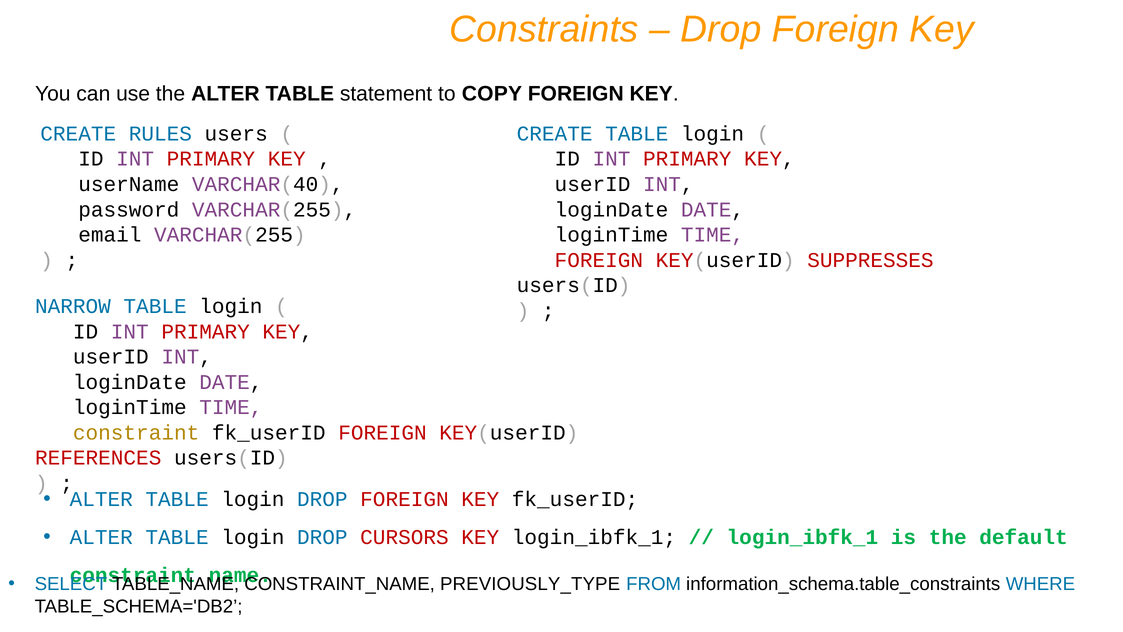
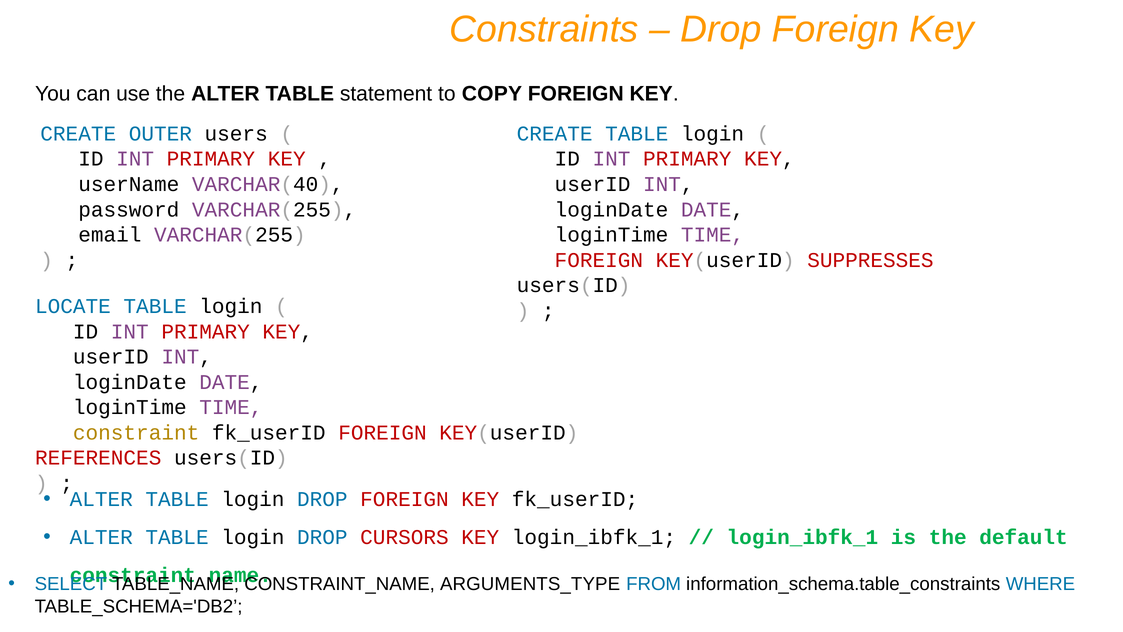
RULES: RULES -> OUTER (160, 134)
NARROW: NARROW -> LOCATE (73, 306)
PREVIOUSLY_TYPE: PREVIOUSLY_TYPE -> ARGUMENTS_TYPE (530, 584)
